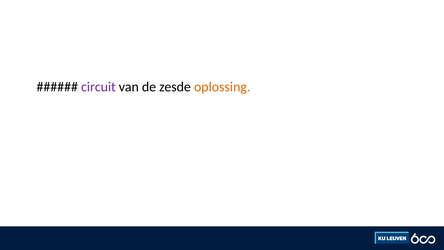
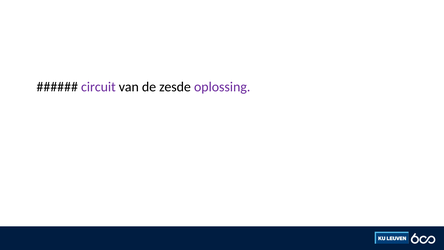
oplossing colour: orange -> purple (222, 87)
